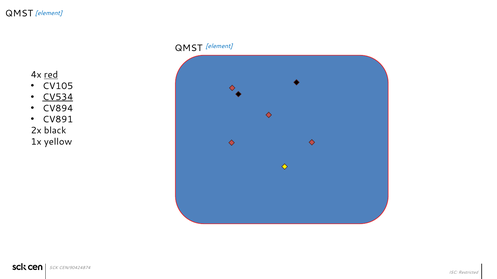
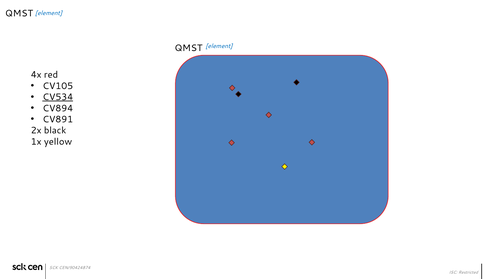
red underline: present -> none (51, 75)
